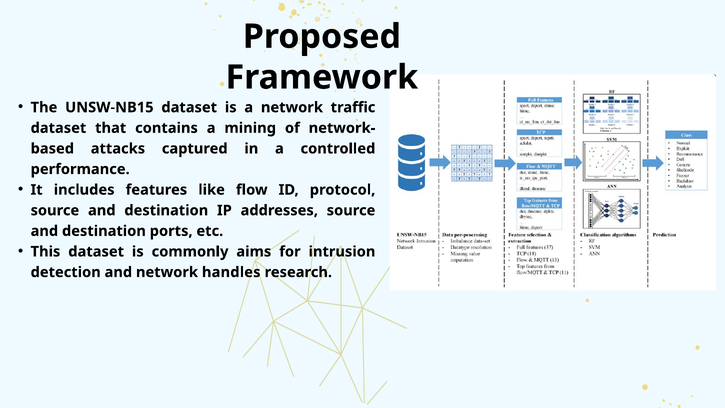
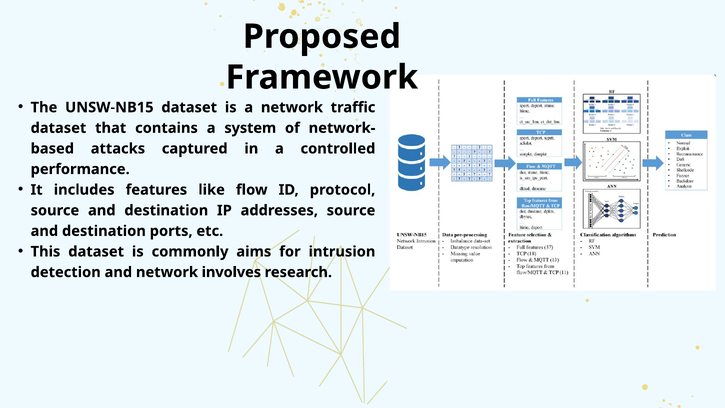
mining: mining -> system (250, 128)
handles: handles -> involves (231, 272)
